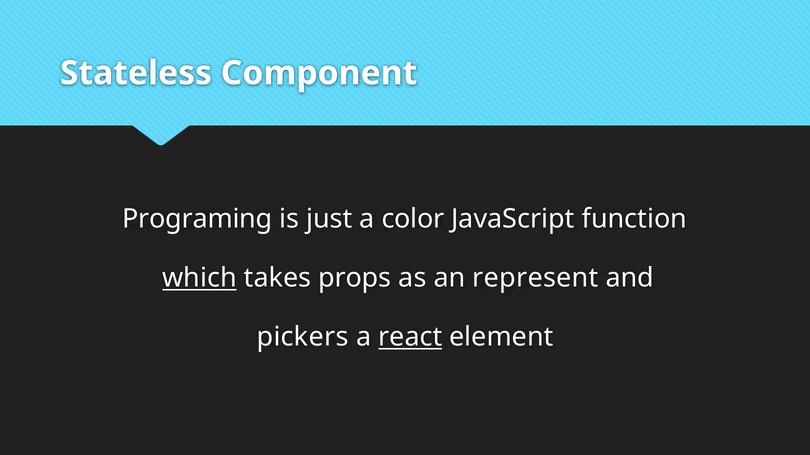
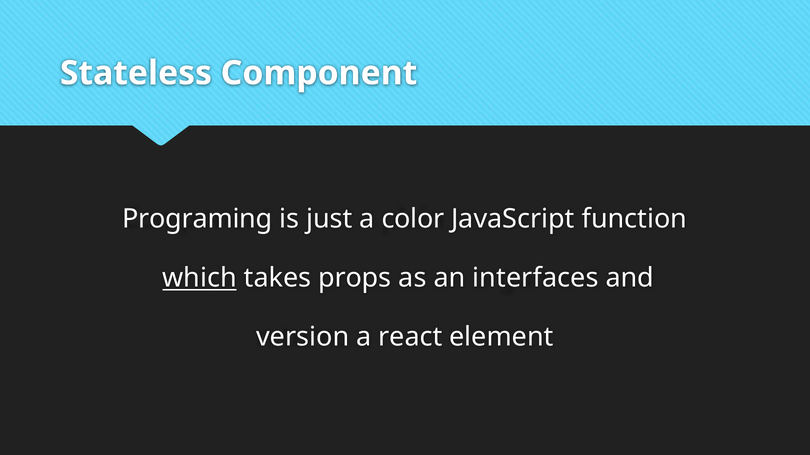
represent: represent -> interfaces (535, 278)
pickers: pickers -> version (303, 338)
react underline: present -> none (410, 338)
